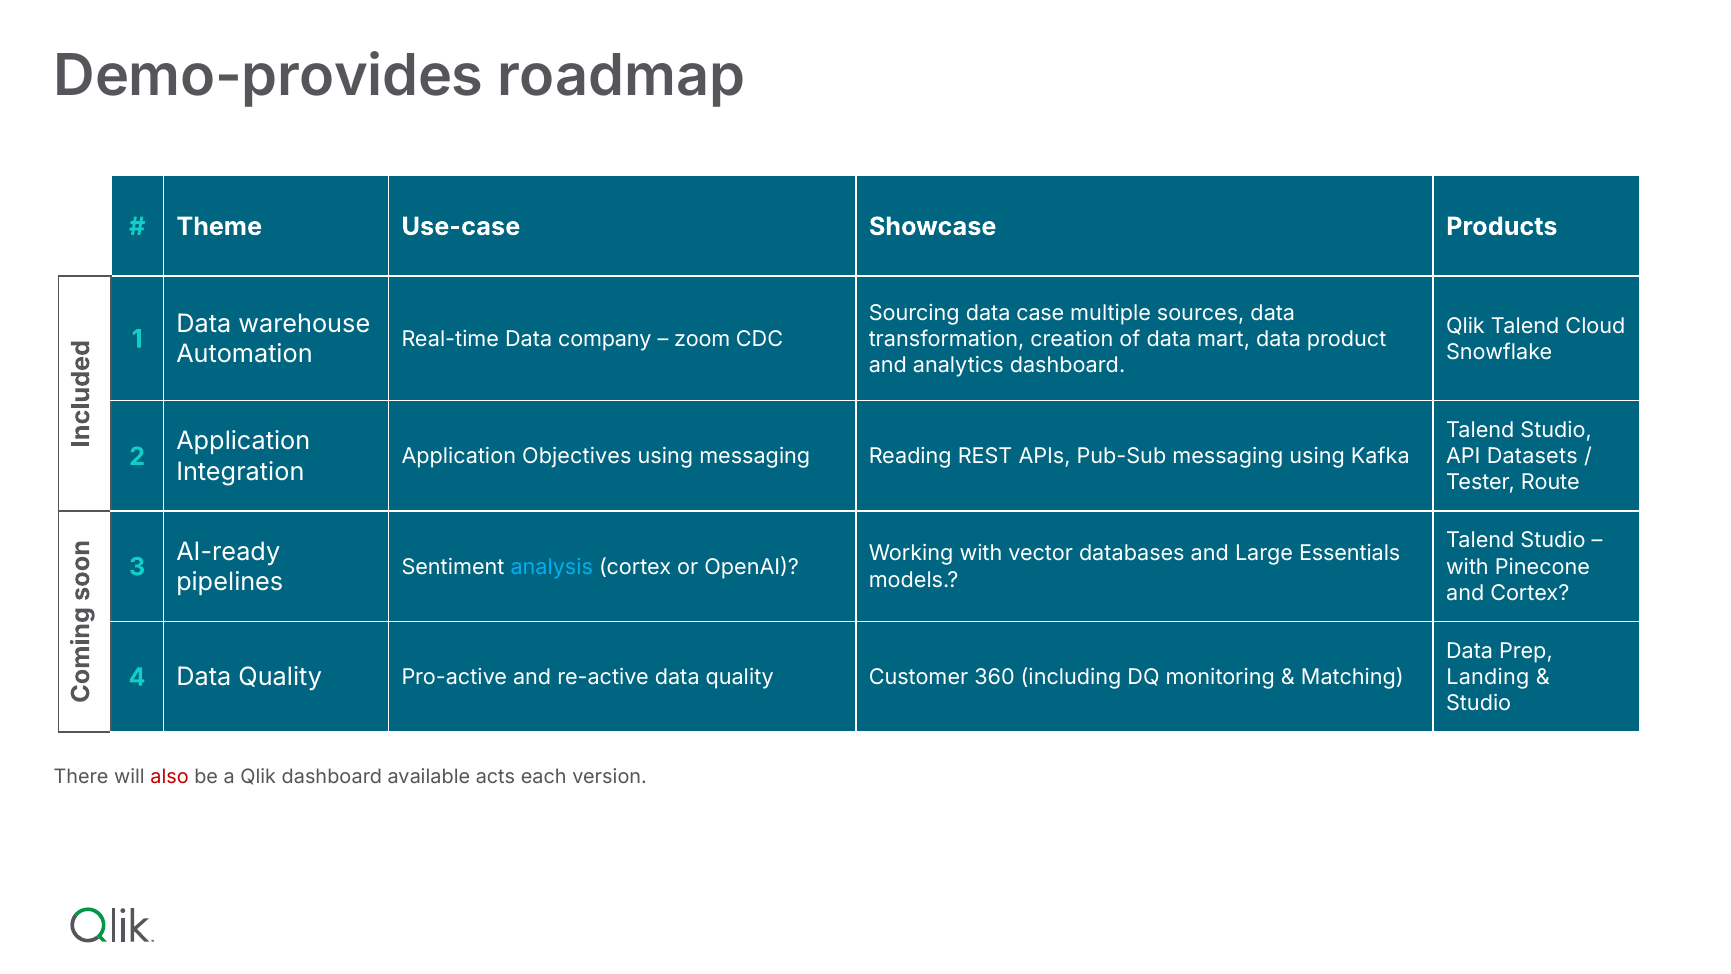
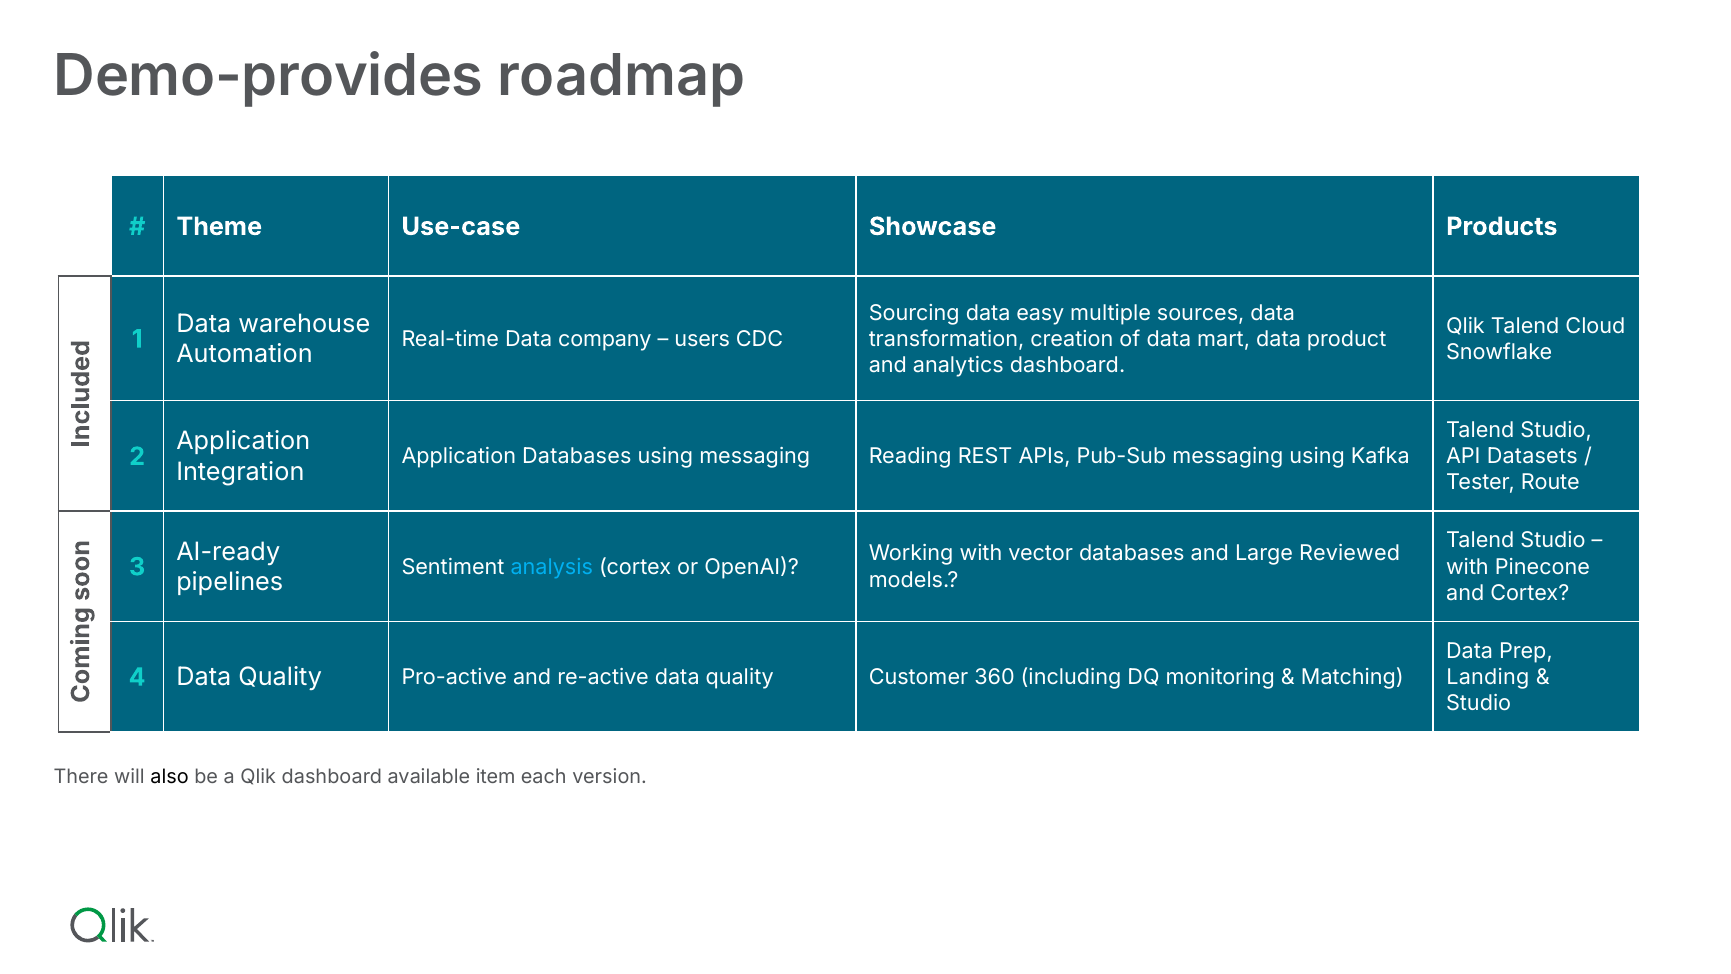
case: case -> easy (1040, 313)
zoom: zoom -> users (702, 339)
Application Objectives: Objectives -> Databases (577, 456)
Essentials: Essentials -> Reviewed (1350, 554)
also colour: red -> black (170, 776)
acts: acts -> item (496, 776)
